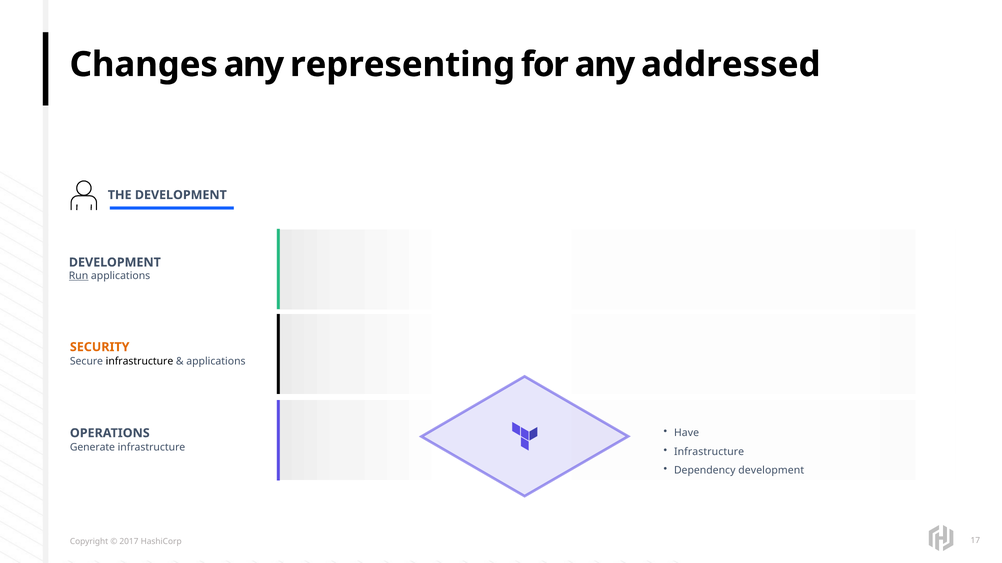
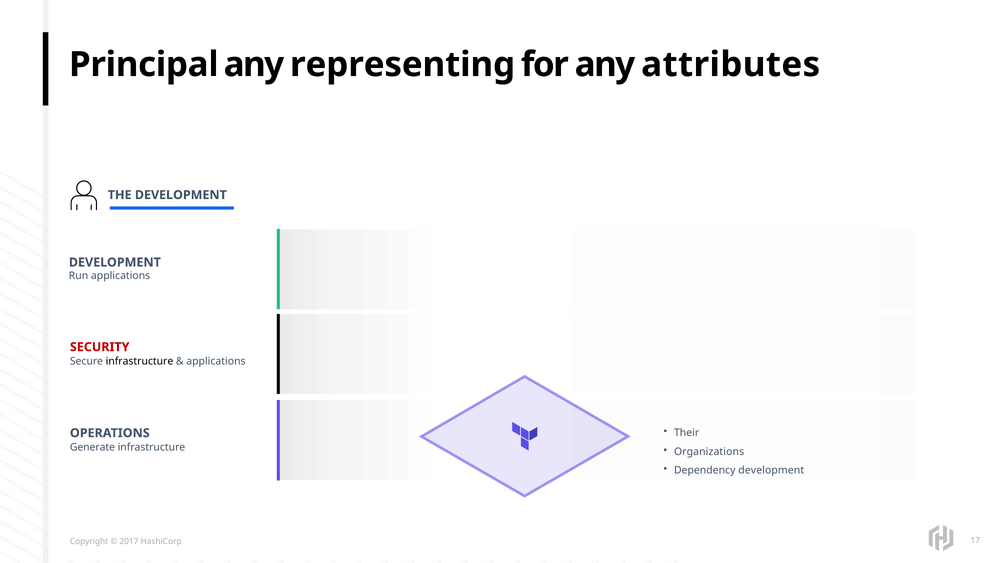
Changes: Changes -> Principal (144, 65)
addressed: addressed -> attributes (731, 65)
Run underline: present -> none (79, 276)
SECURITY colour: orange -> red (100, 347)
Have: Have -> Their (687, 433)
Infrastructure: Infrastructure -> Organizations (709, 452)
